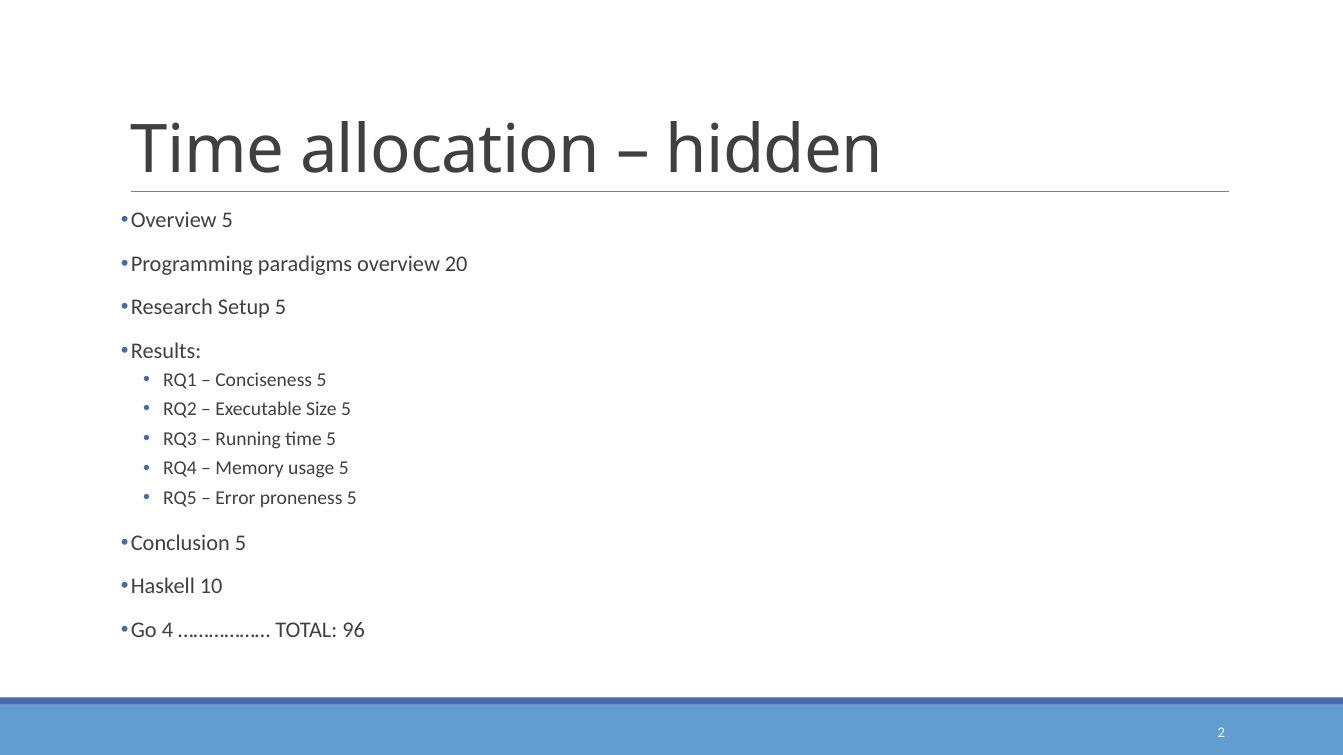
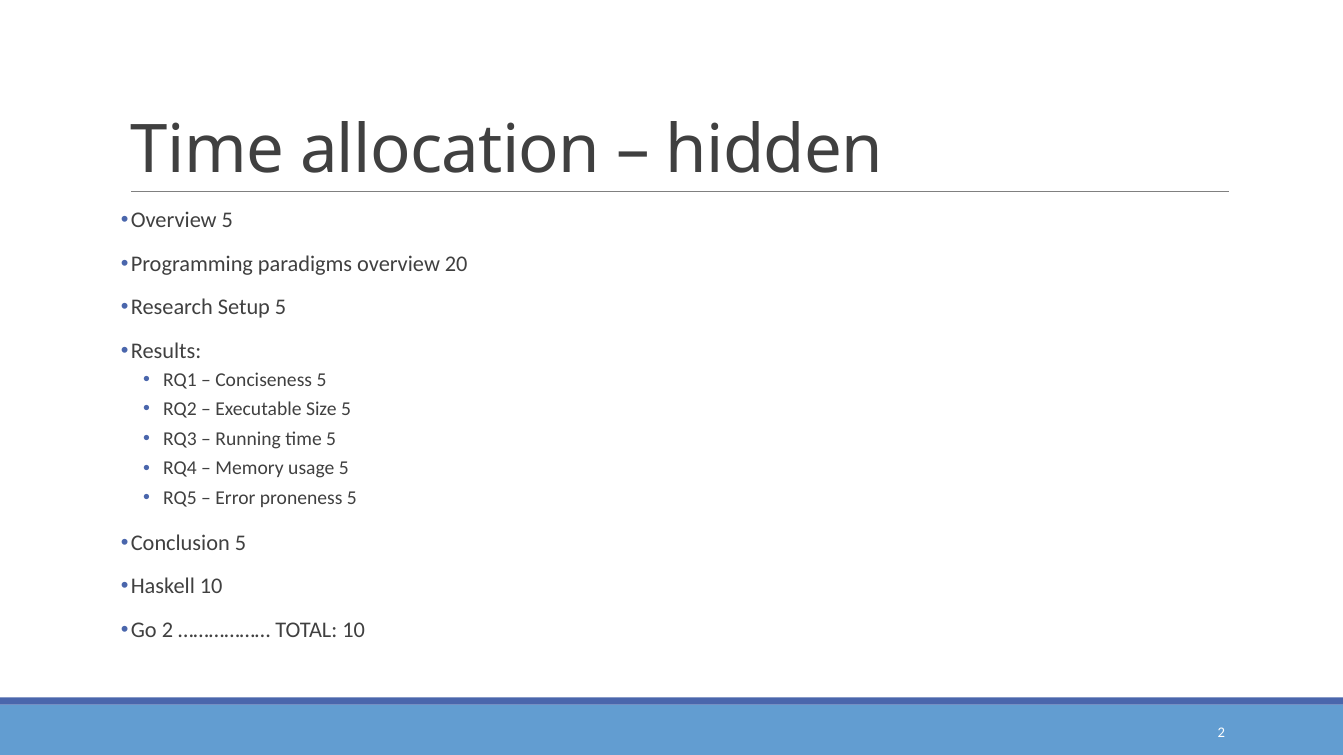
Go 4: 4 -> 2 (167, 631)
TOTAL 96: 96 -> 10 (354, 631)
